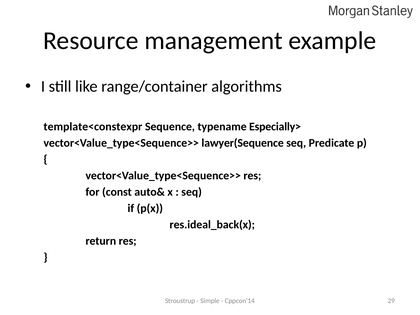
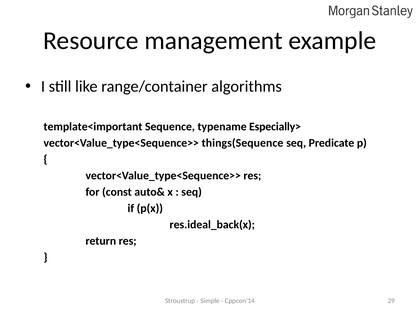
template<constexpr: template<constexpr -> template<important (93, 127)
lawyer(Sequence: lawyer(Sequence -> things(Sequence (242, 143)
